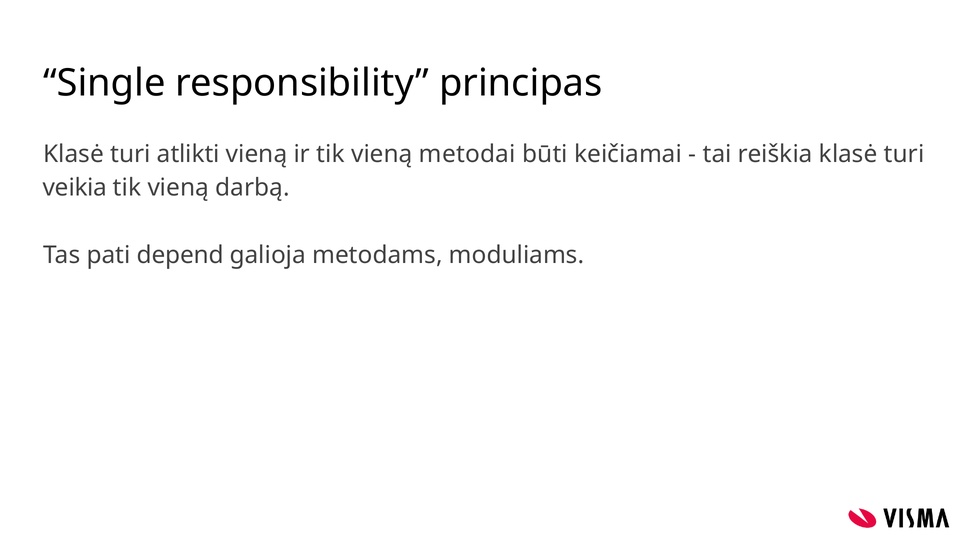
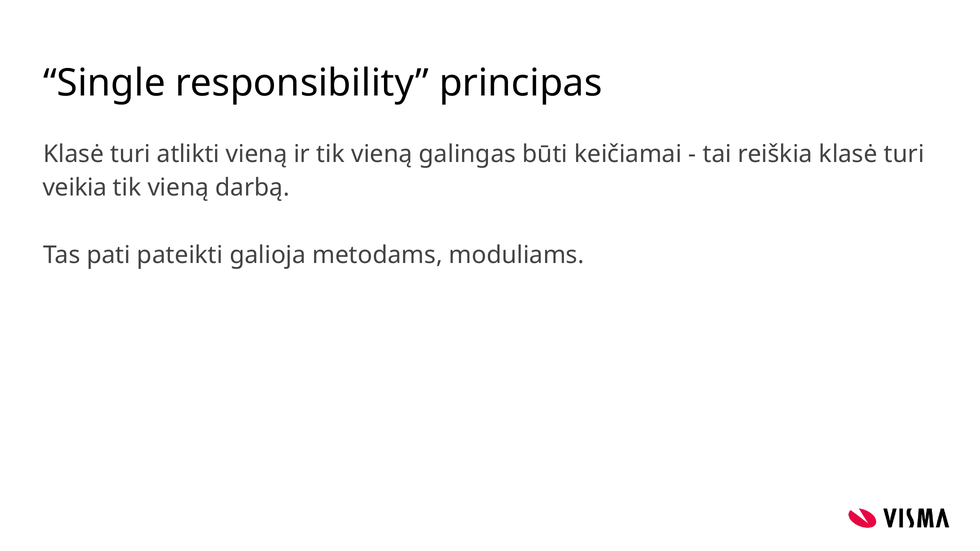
metodai: metodai -> galingas (467, 154)
depend: depend -> pateikti (180, 256)
